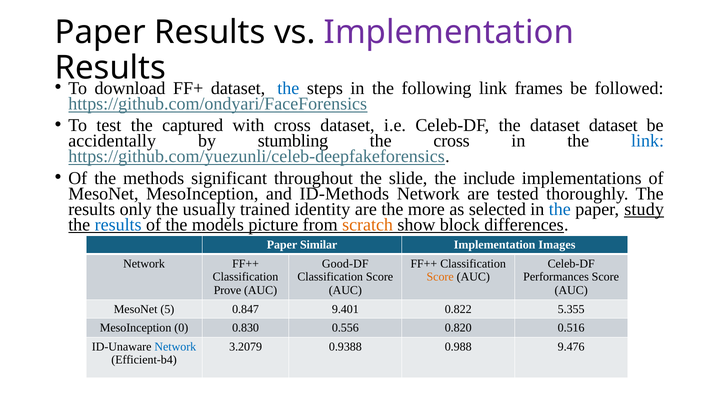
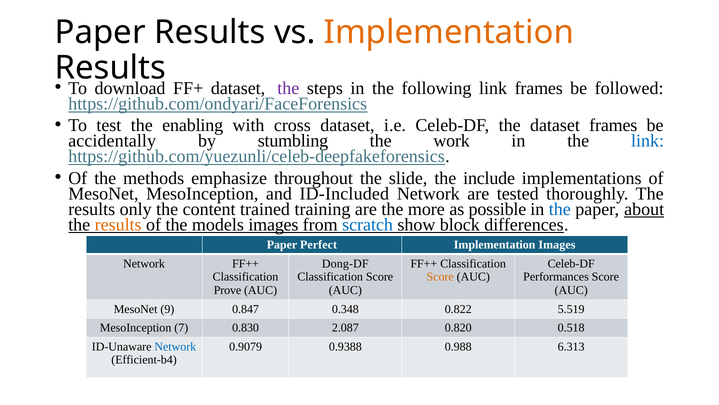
Implementation colour: purple -> orange (449, 32)
the colour: blue -> purple (288, 88)
captured: captured -> enabling (193, 125)
dataset dataset: dataset -> frames (613, 125)
the cross: cross -> work (452, 141)
significant: significant -> emphasize (229, 178)
ID-Methods: ID-Methods -> ID-Included (344, 193)
usually: usually -> content (209, 209)
identity: identity -> training (322, 209)
selected: selected -> possible (497, 209)
study: study -> about (644, 209)
results colour: blue -> orange (118, 224)
models picture: picture -> images (273, 224)
scratch colour: orange -> blue (368, 224)
Similar: Similar -> Perfect (319, 245)
Good-DF: Good-DF -> Dong-DF (345, 263)
5: 5 -> 9 (167, 309)
9.401: 9.401 -> 0.348 (345, 309)
5.355: 5.355 -> 5.519 (571, 309)
0: 0 -> 7 (181, 327)
0.556: 0.556 -> 2.087 (345, 327)
0.516: 0.516 -> 0.518 (571, 327)
3.2079: 3.2079 -> 0.9079 (246, 346)
9.476: 9.476 -> 6.313 (571, 346)
